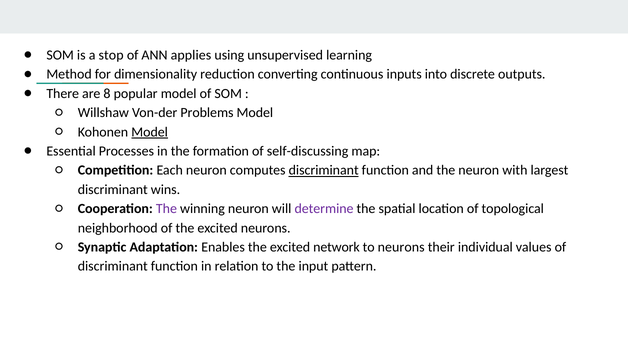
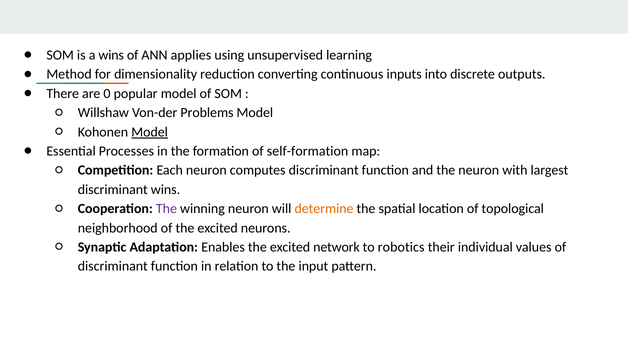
a stop: stop -> wins (111, 55)
8: 8 -> 0 (107, 94)
self-discussing: self-discussing -> self-formation (308, 151)
discriminant underline: present -> none (324, 170)
determine colour: purple -> orange (324, 209)
to neurons: neurons -> robotics (401, 247)
